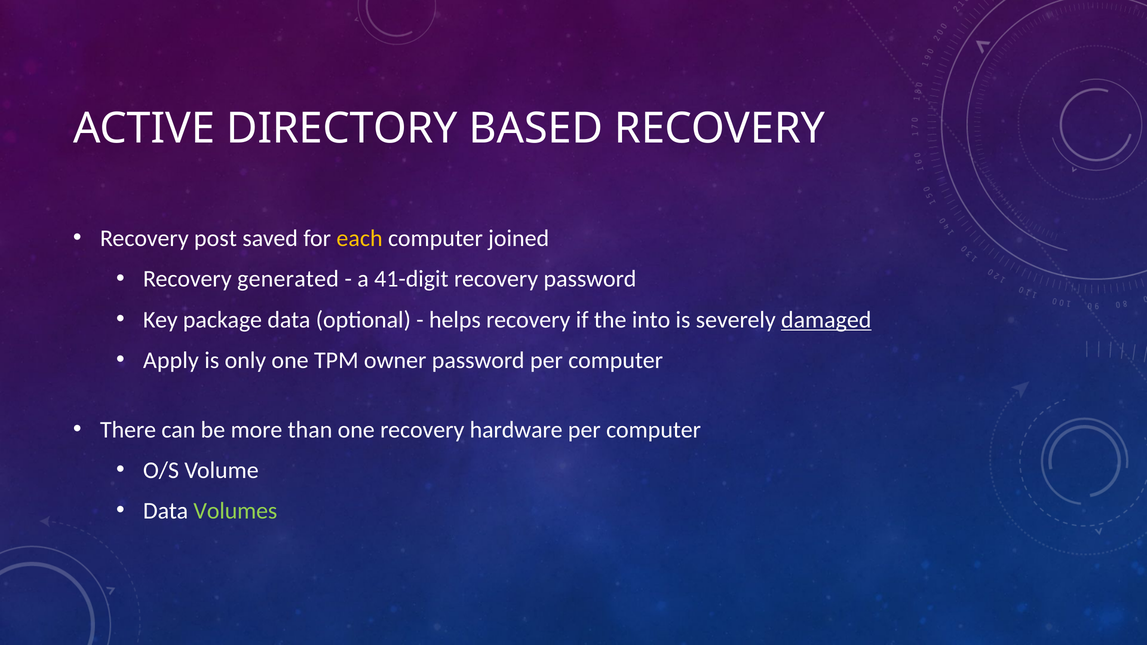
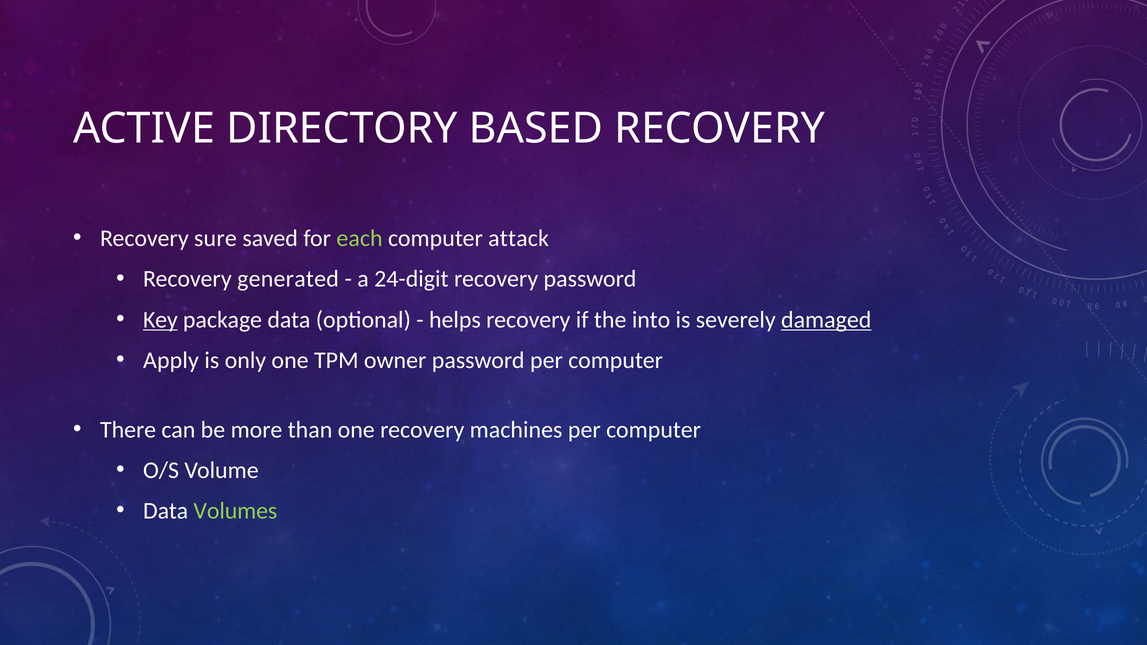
post: post -> sure (215, 239)
each colour: yellow -> light green (360, 239)
joined: joined -> attack (519, 239)
41-digit: 41-digit -> 24-digit (411, 279)
Key underline: none -> present (160, 320)
hardware: hardware -> machines (516, 430)
